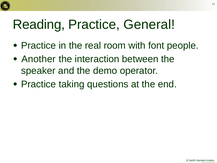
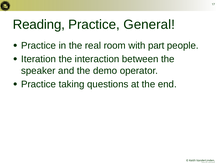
font: font -> part (156, 46)
Another: Another -> Iteration (39, 59)
